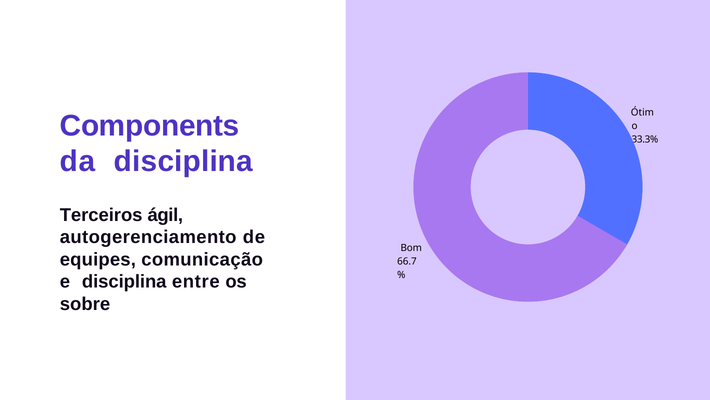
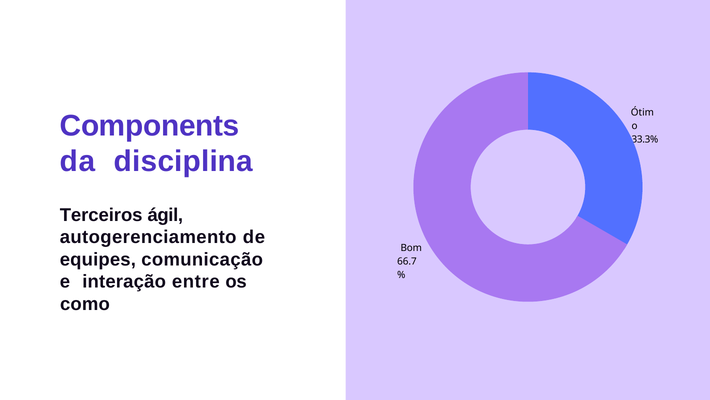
e disciplina: disciplina -> interação (124, 281)
sobre: sobre -> como (85, 304)
